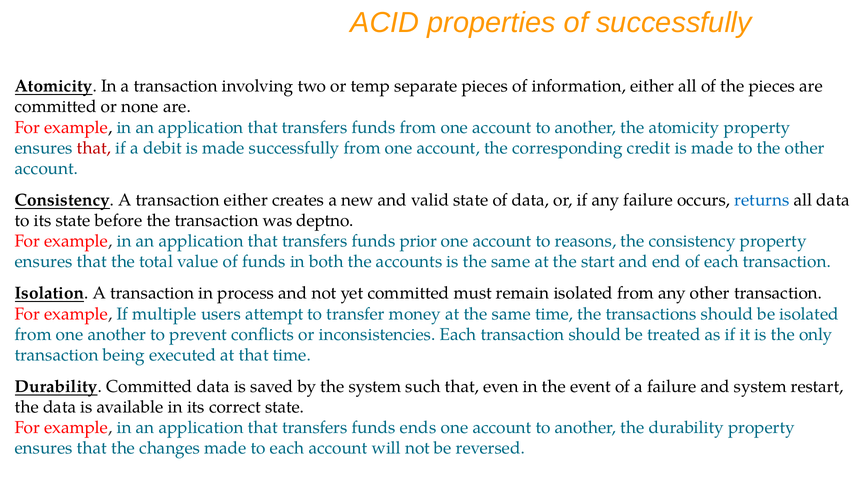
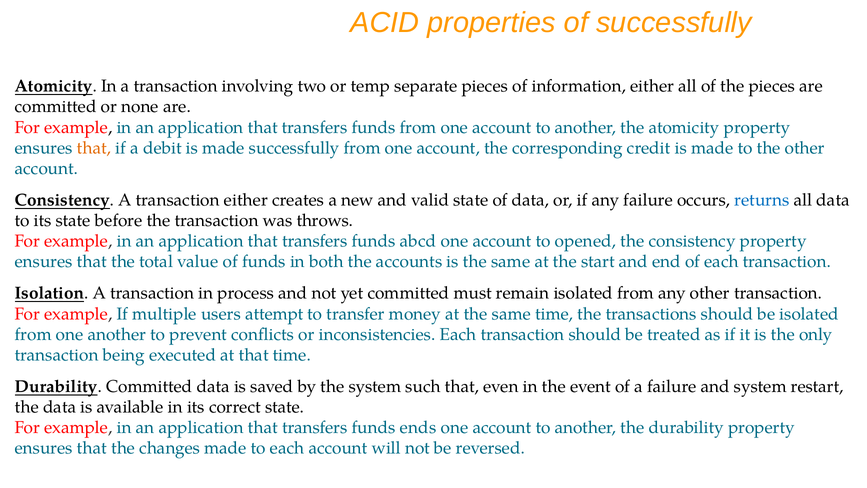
that colour: red -> orange (94, 148)
deptno: deptno -> throws (325, 220)
prior: prior -> abcd (418, 241)
reasons: reasons -> opened (585, 241)
